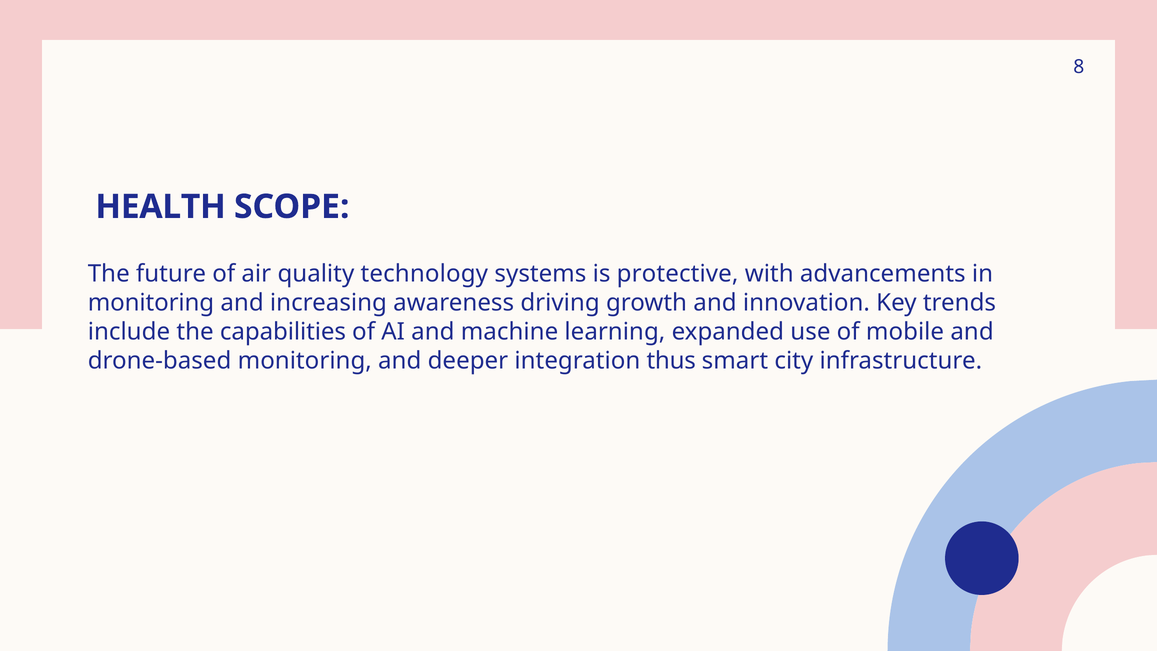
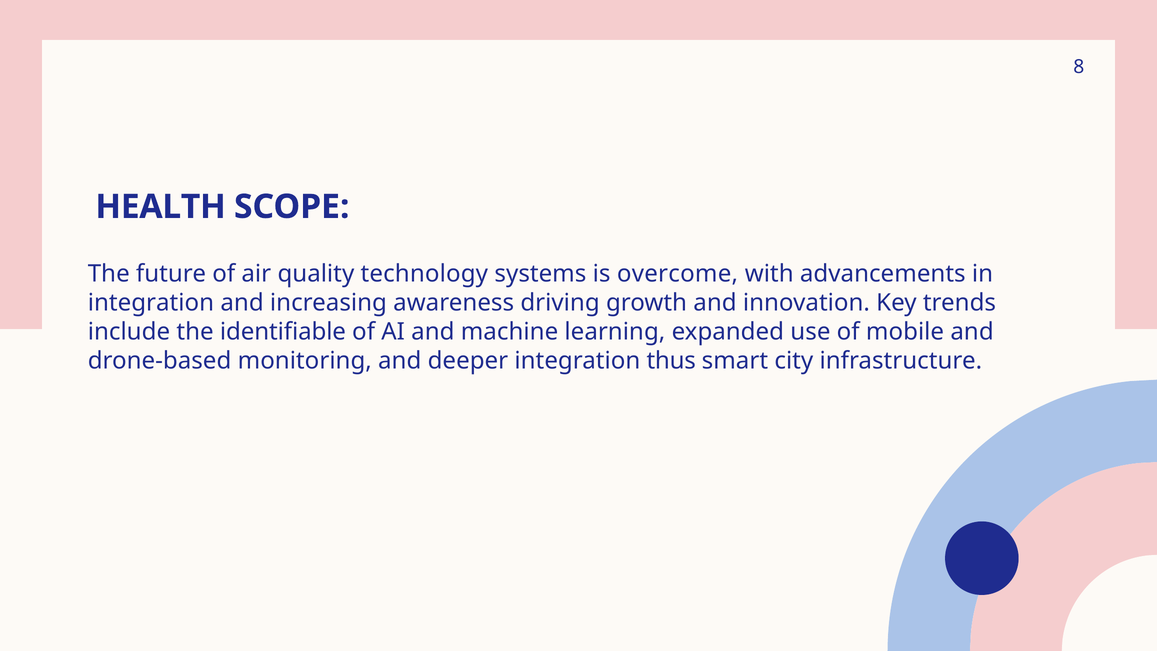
protective: protective -> overcome (678, 274)
monitoring: monitoring -> integration (151, 303)
capabilities: capabilities -> identiﬁable (283, 332)
